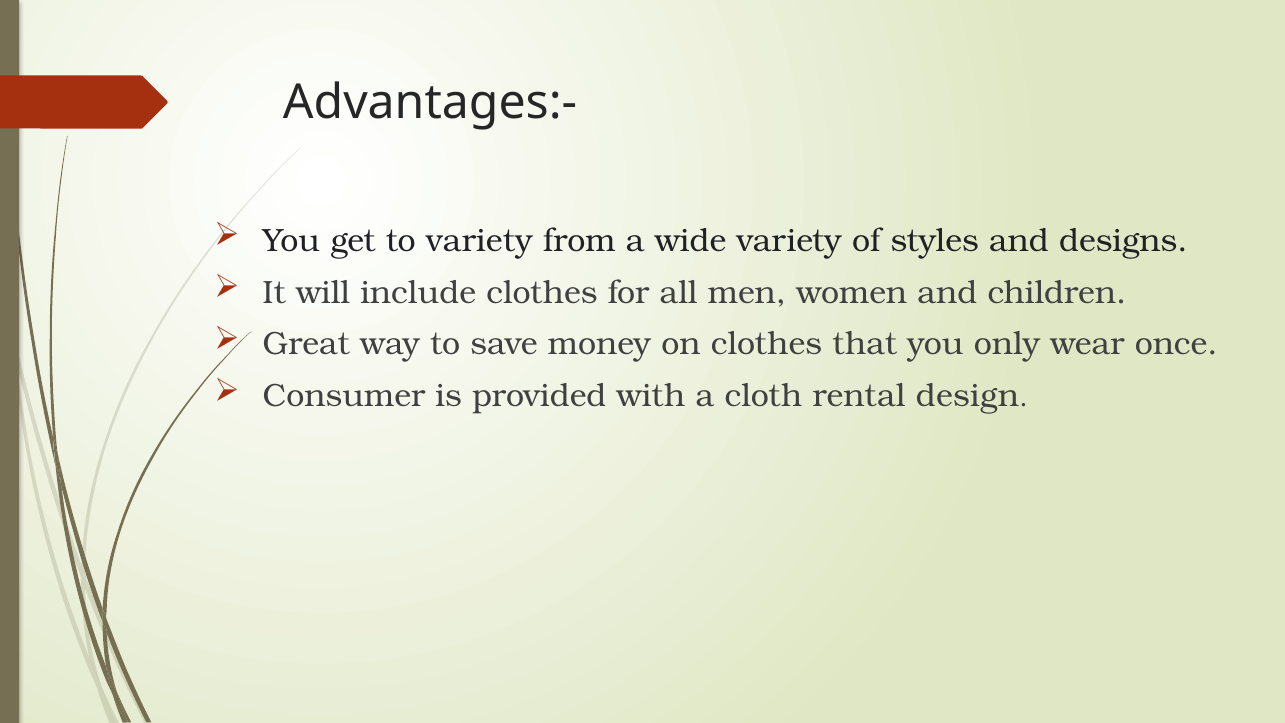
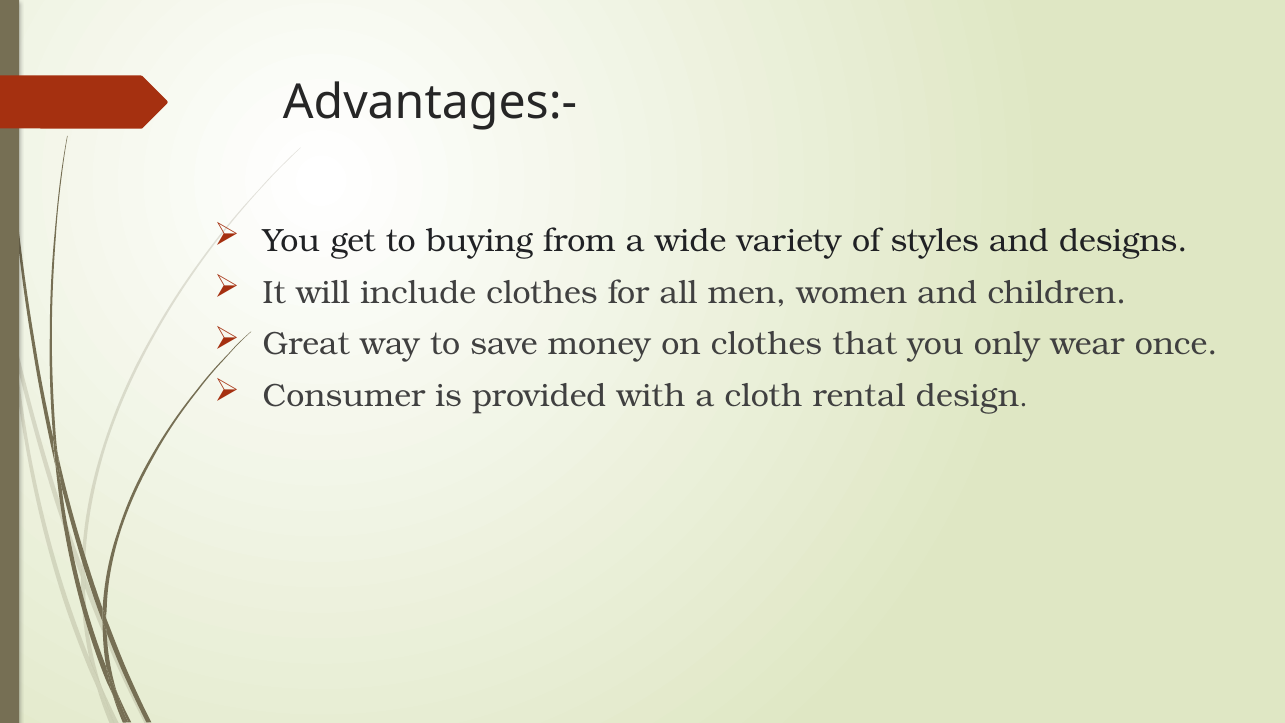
to variety: variety -> buying (480, 240)
